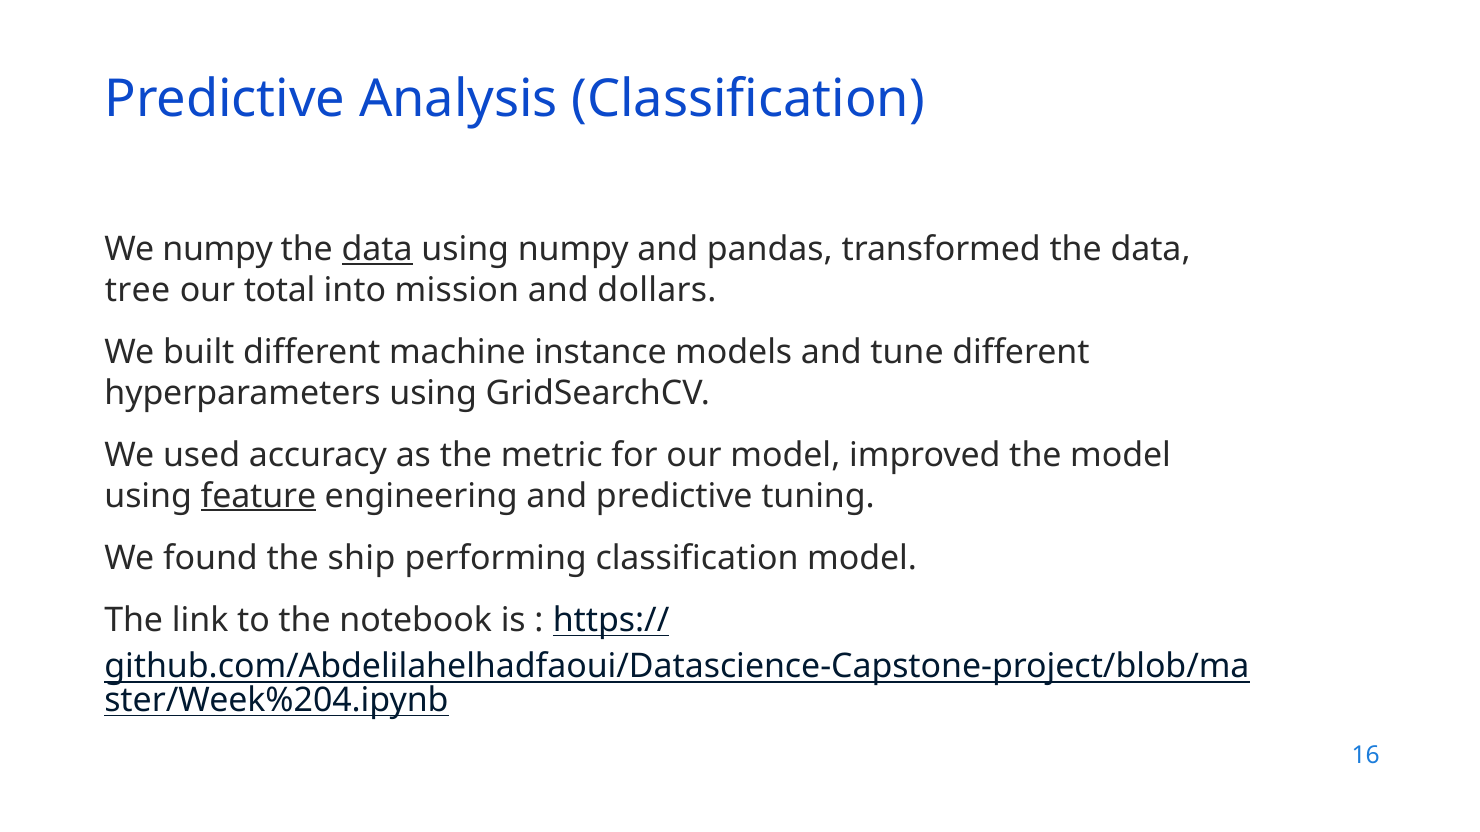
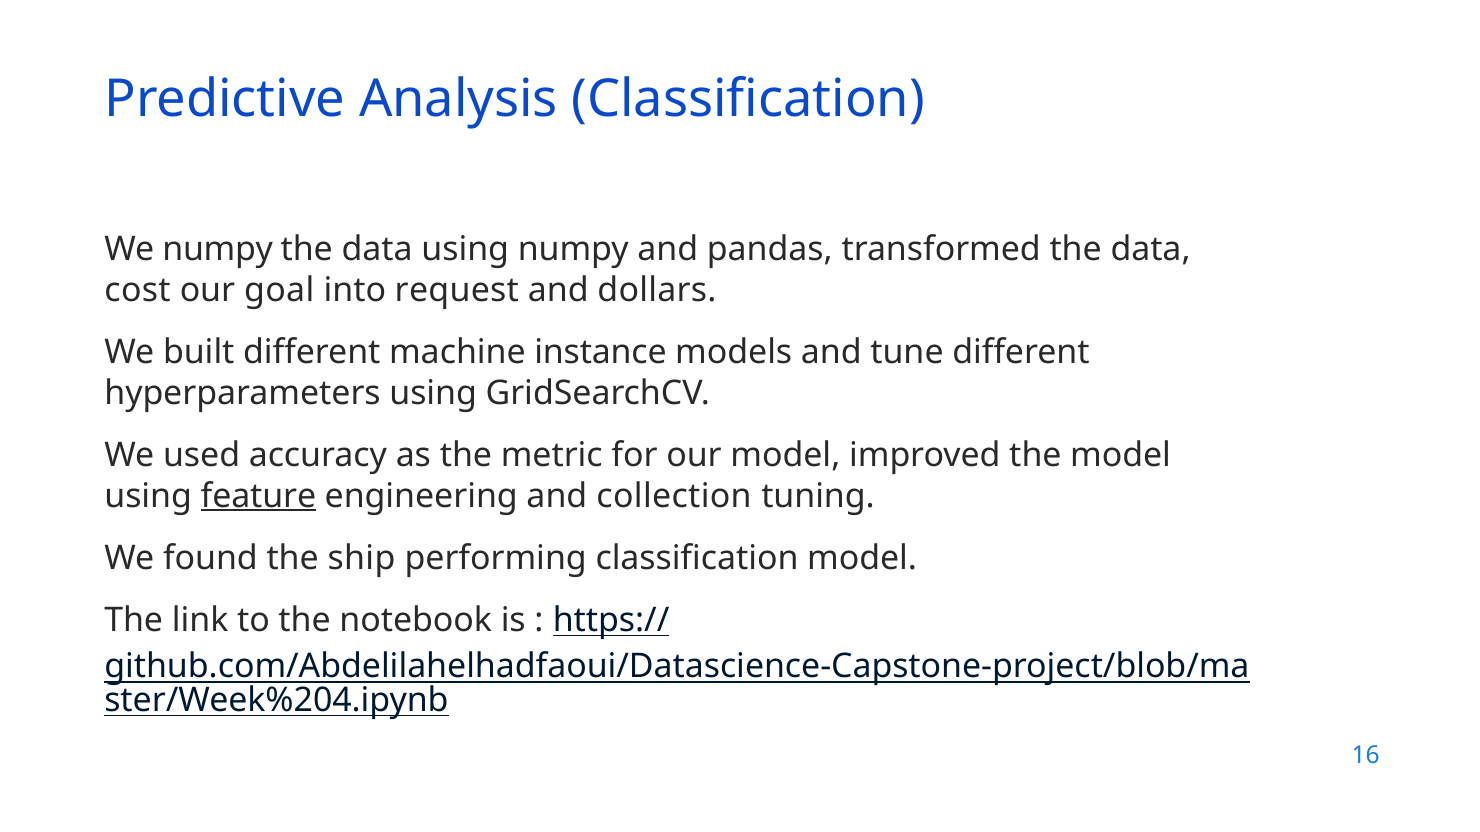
data underline: present -> none (377, 250)
tree: tree -> cost (138, 290)
total: total -> goal (279, 290)
mission: mission -> request (457, 290)
and predictive: predictive -> collection (674, 496)
